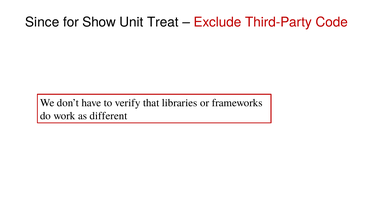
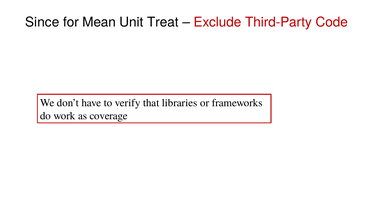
Show: Show -> Mean (99, 22)
different: different -> coverage (109, 116)
